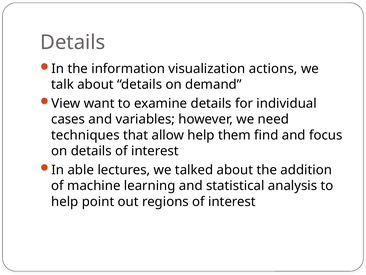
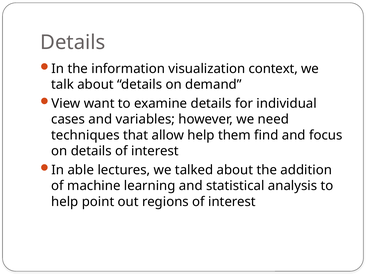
actions: actions -> context (273, 69)
